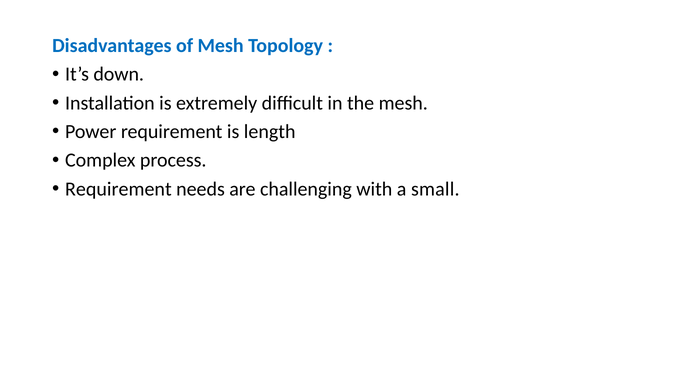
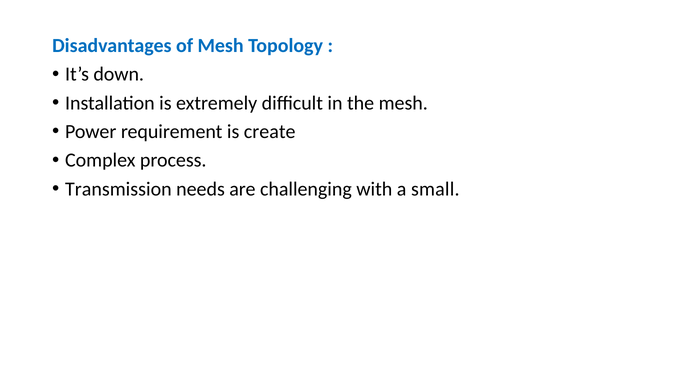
length: length -> create (270, 132)
Requirement: Requirement -> Transmission (118, 189)
